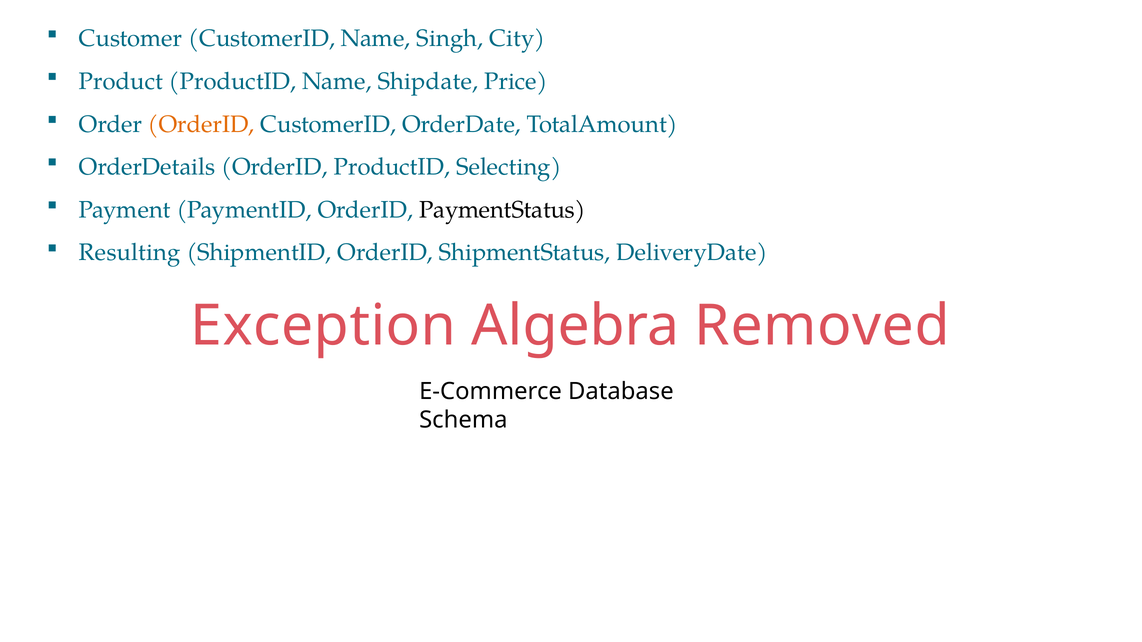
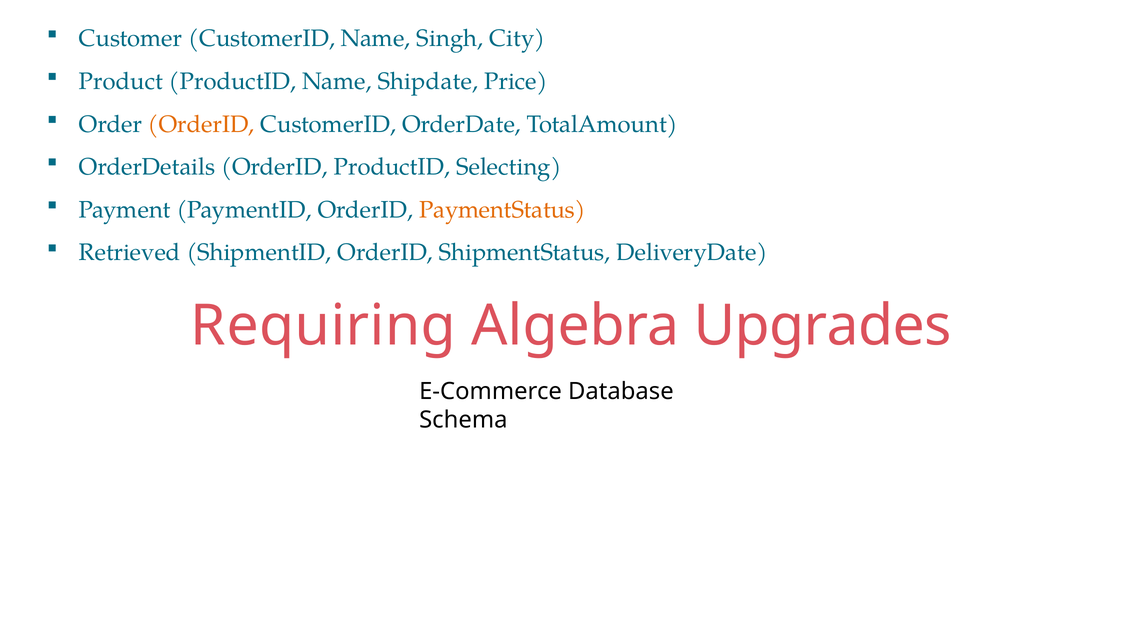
PaymentStatus colour: black -> orange (502, 210)
Resulting: Resulting -> Retrieved (130, 253)
Exception: Exception -> Requiring (323, 326)
Removed: Removed -> Upgrades (823, 326)
